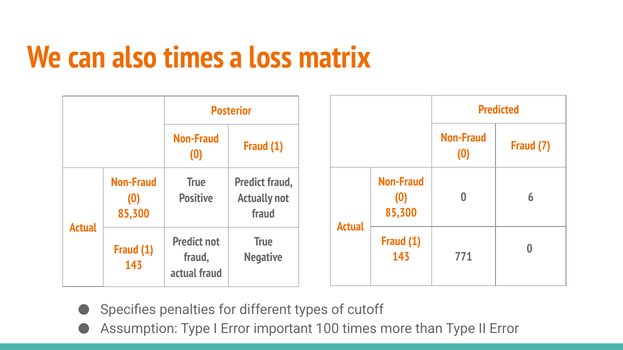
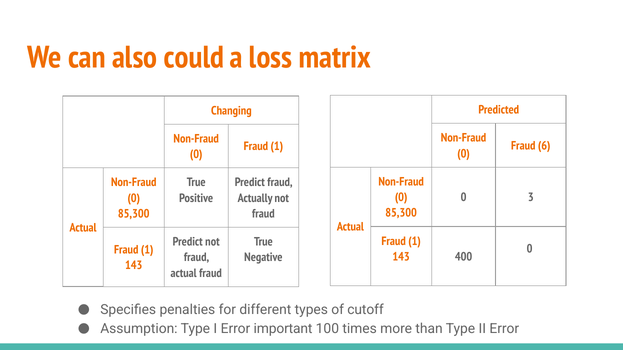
also times: times -> could (194, 57)
Posterior: Posterior -> Changing (231, 111)
7: 7 -> 6 (544, 146)
6: 6 -> 3 (531, 198)
771: 771 -> 400 (464, 257)
